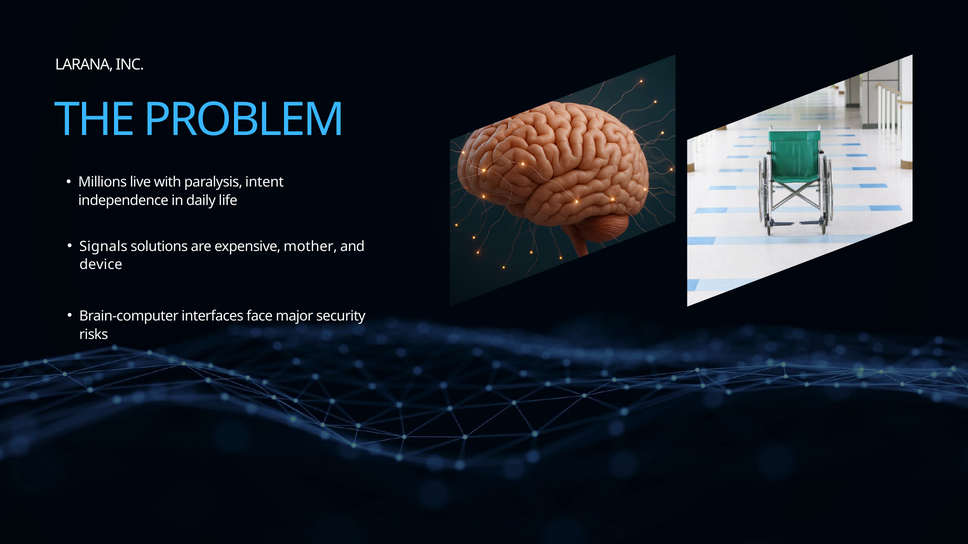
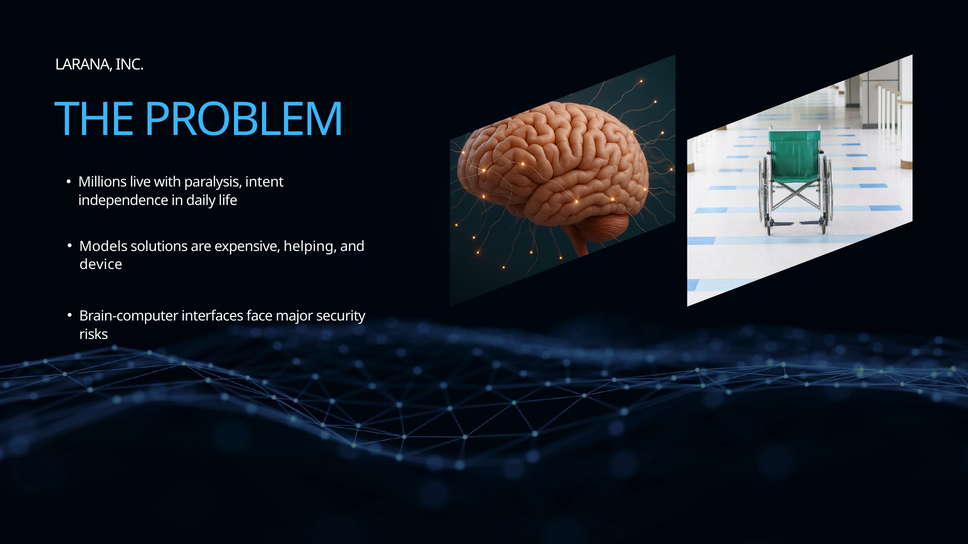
Signals: Signals -> Models (103, 247)
mother: mother -> helping (310, 247)
